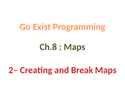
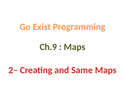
Ch.8: Ch.8 -> Ch.9 (48, 47)
Break: Break -> Same (82, 70)
